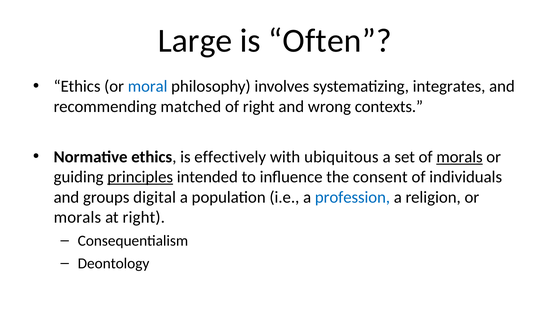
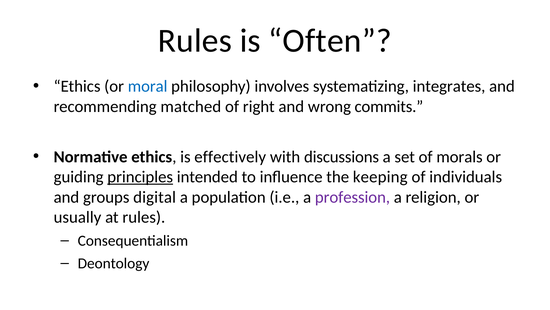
Large: Large -> Rules (195, 41)
contexts: contexts -> commits (389, 106)
ubiquitous: ubiquitous -> discussions (342, 156)
morals underline: present -> none (459, 156)
consent: consent -> keeping (380, 177)
profession colour: blue -> purple (352, 197)
morals: morals -> usually (77, 217)
at right: right -> rules (144, 217)
